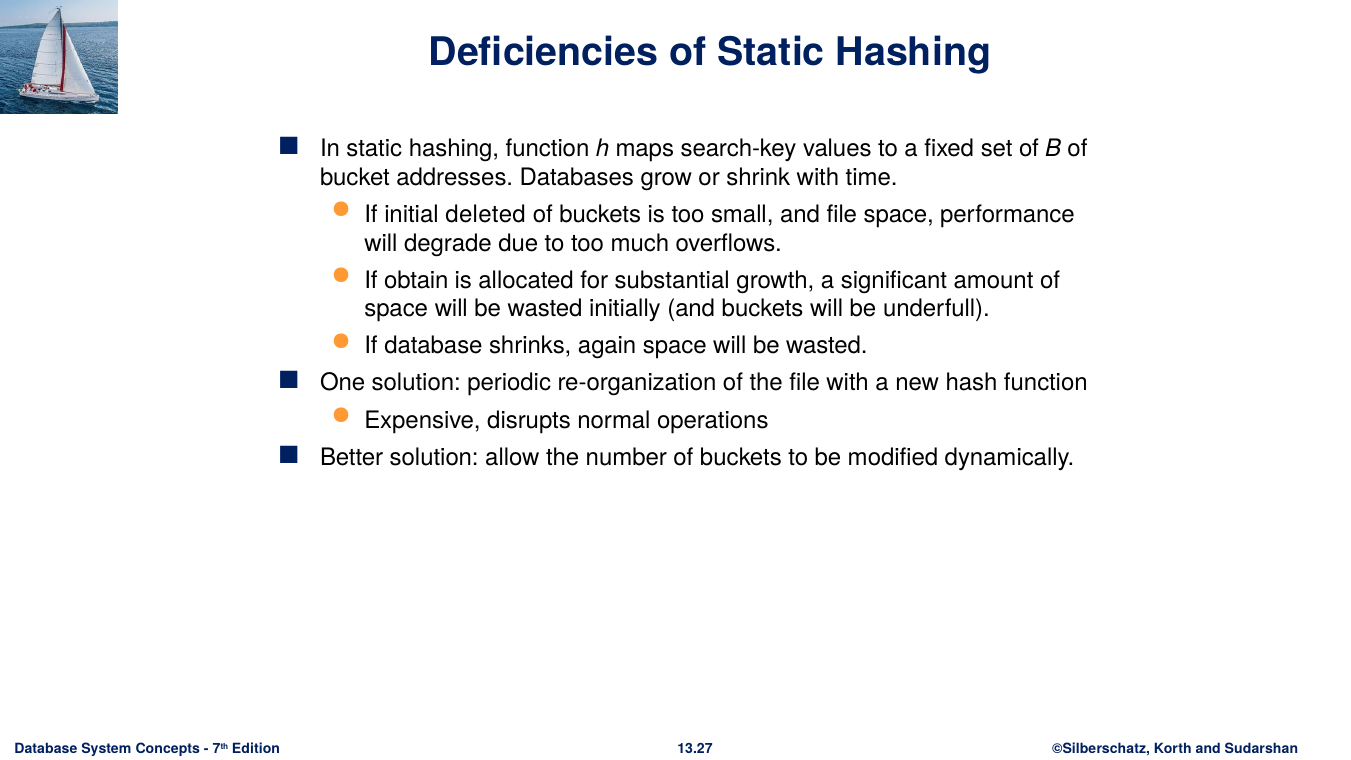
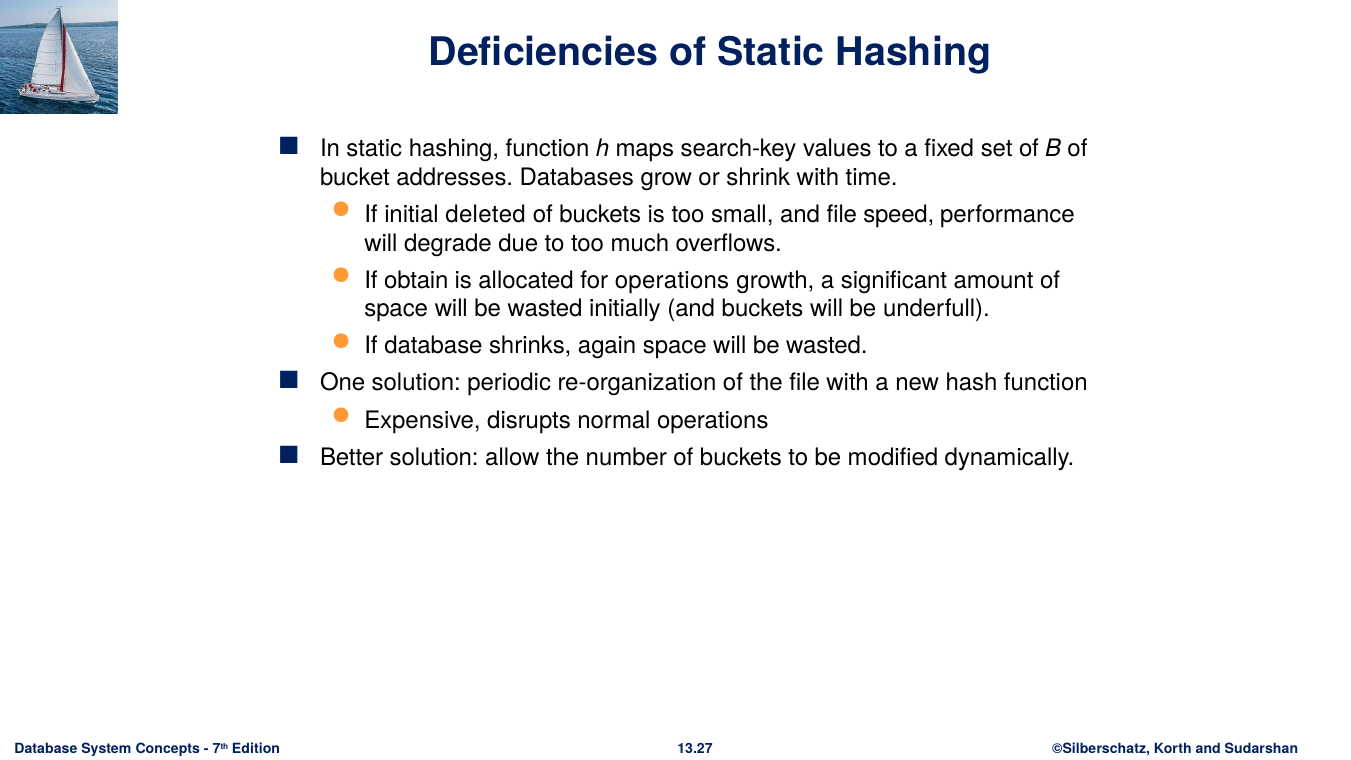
file space: space -> speed (899, 214)
for substantial: substantial -> operations (672, 280)
